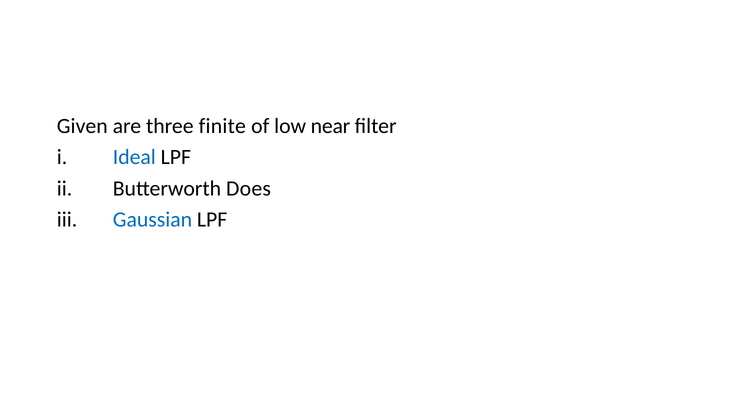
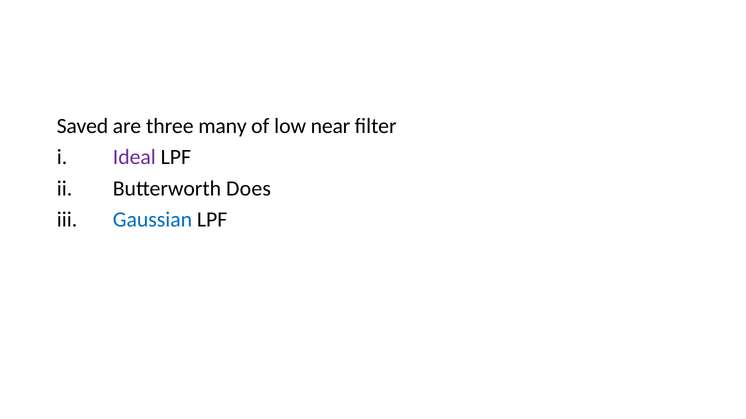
Given: Given -> Saved (82, 126)
finite: finite -> many (223, 126)
Ideal colour: blue -> purple (134, 157)
